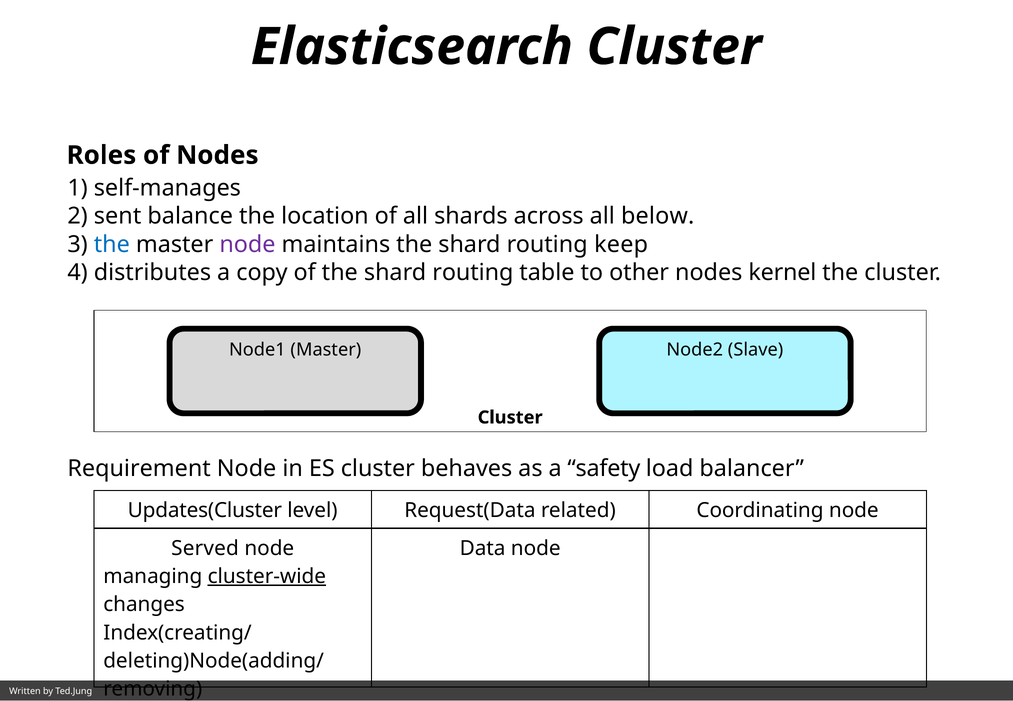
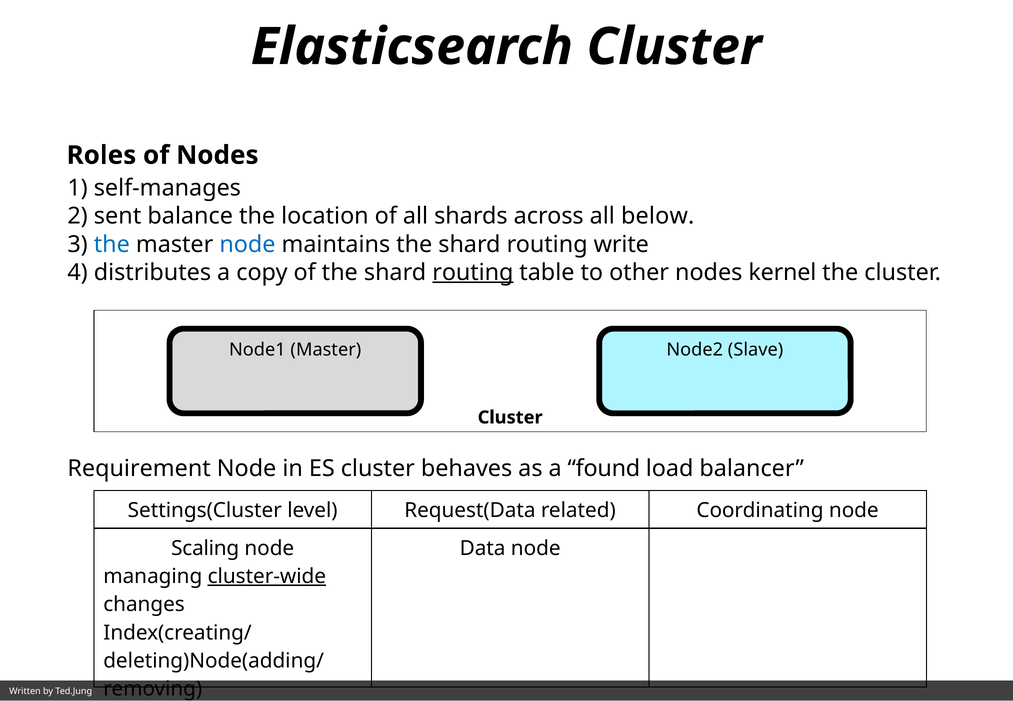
node colour: purple -> blue (247, 244)
keep: keep -> write (621, 244)
routing underline: none -> present (473, 272)
safety: safety -> found (604, 469)
Updates(Cluster: Updates(Cluster -> Settings(Cluster (205, 510)
Served: Served -> Scaling (205, 548)
